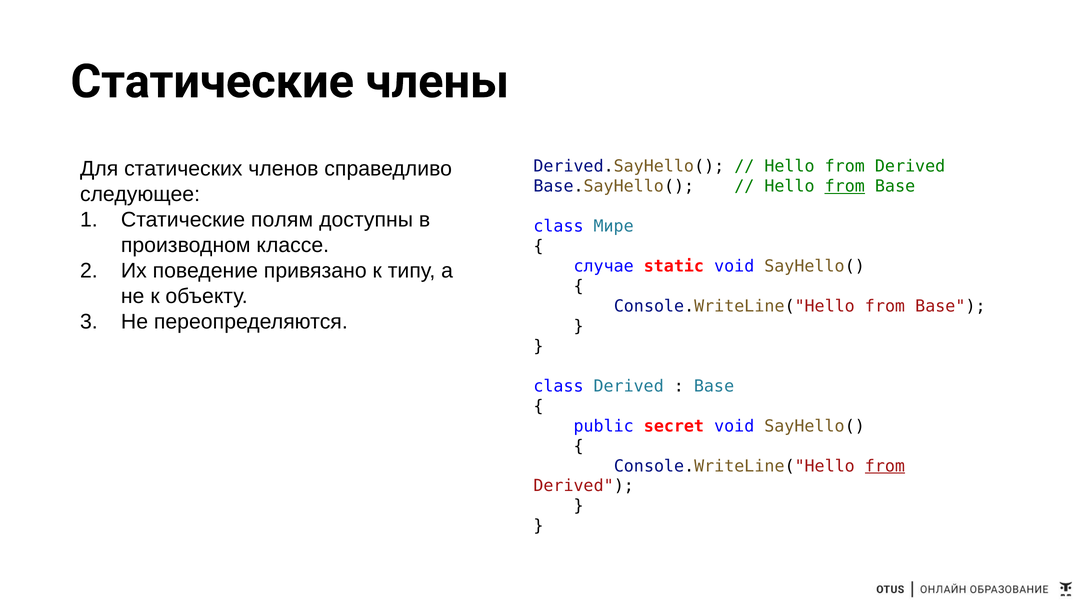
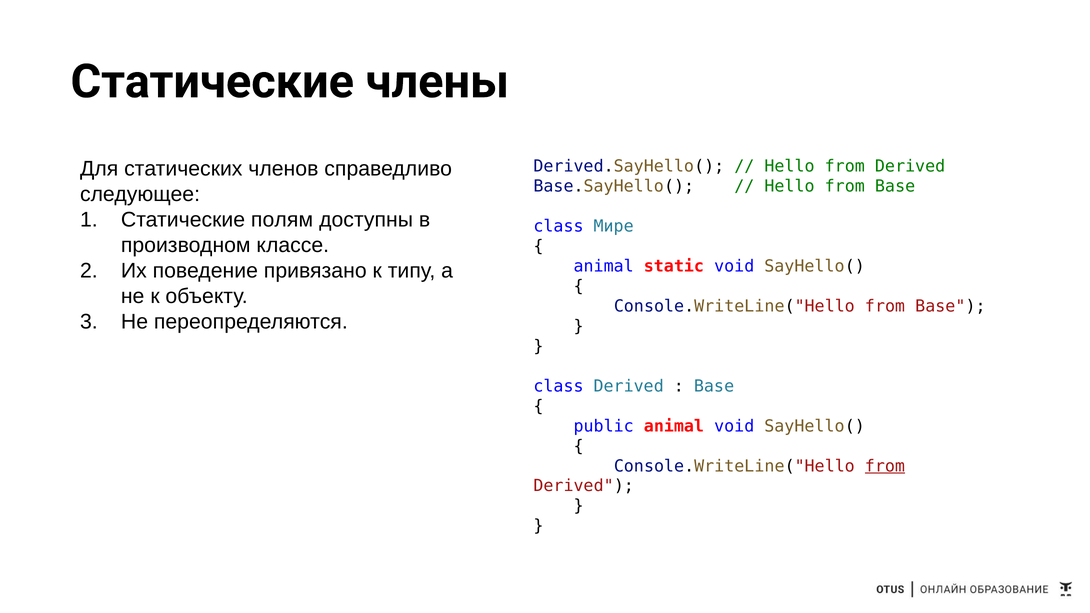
from underline: present -> none (845, 186)
случае: случае -> animal (604, 266)
public secret: secret -> animal (674, 426)
